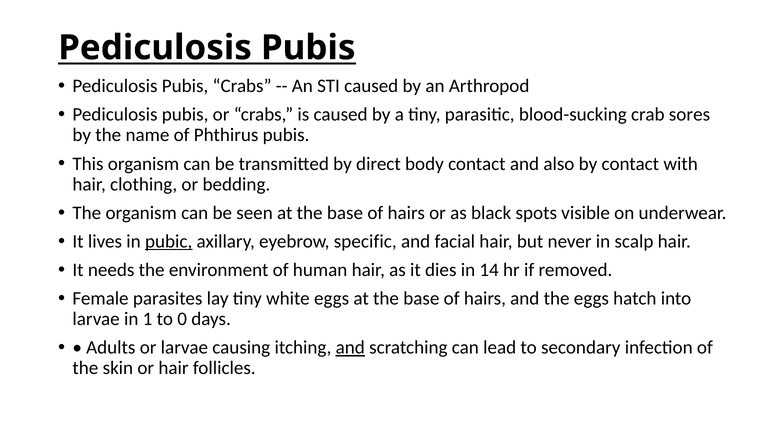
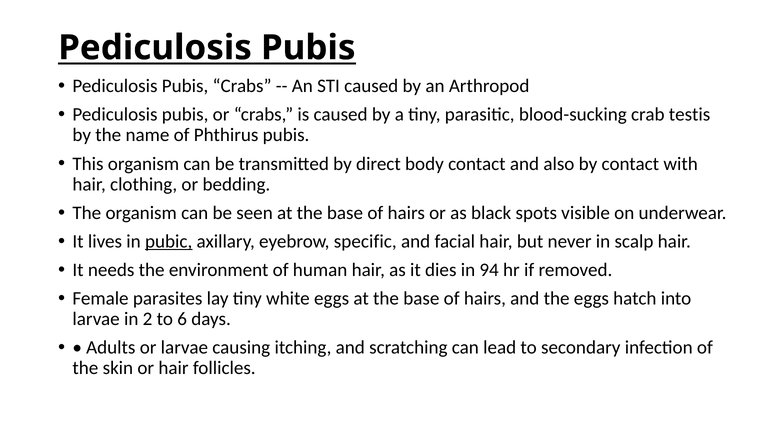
sores: sores -> testis (690, 115)
14: 14 -> 94 (489, 270)
1: 1 -> 2 (148, 319)
0: 0 -> 6 (182, 319)
and underline: present -> none (350, 348)
